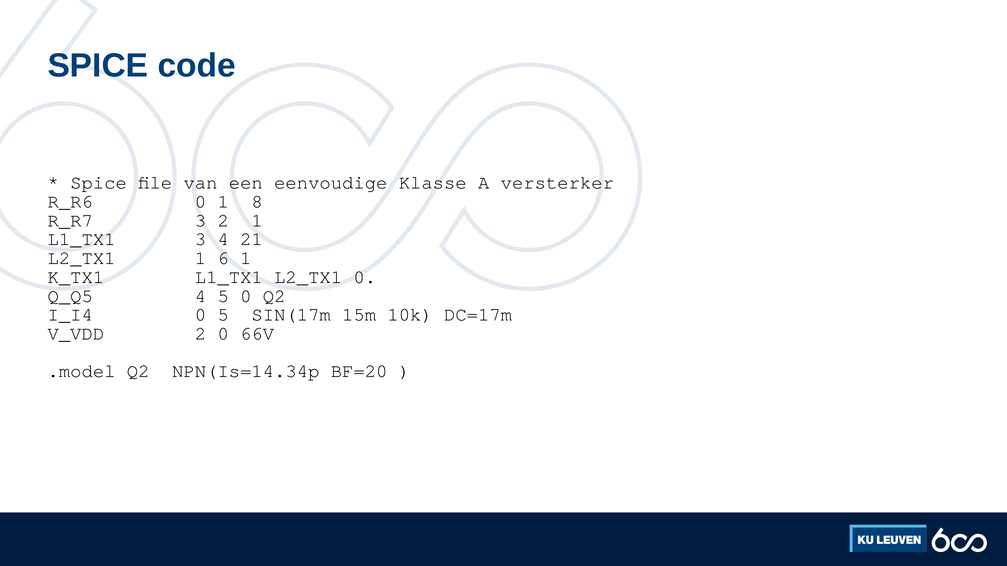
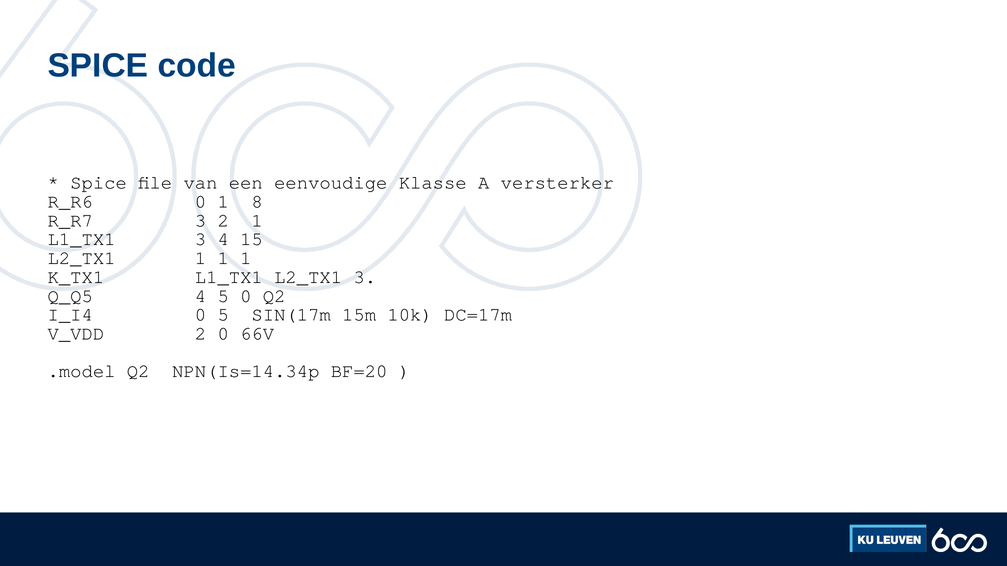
21: 21 -> 15 (251, 239)
L2_TX1 1 6: 6 -> 1 (223, 258)
L2_TX1 0: 0 -> 3 (365, 277)
